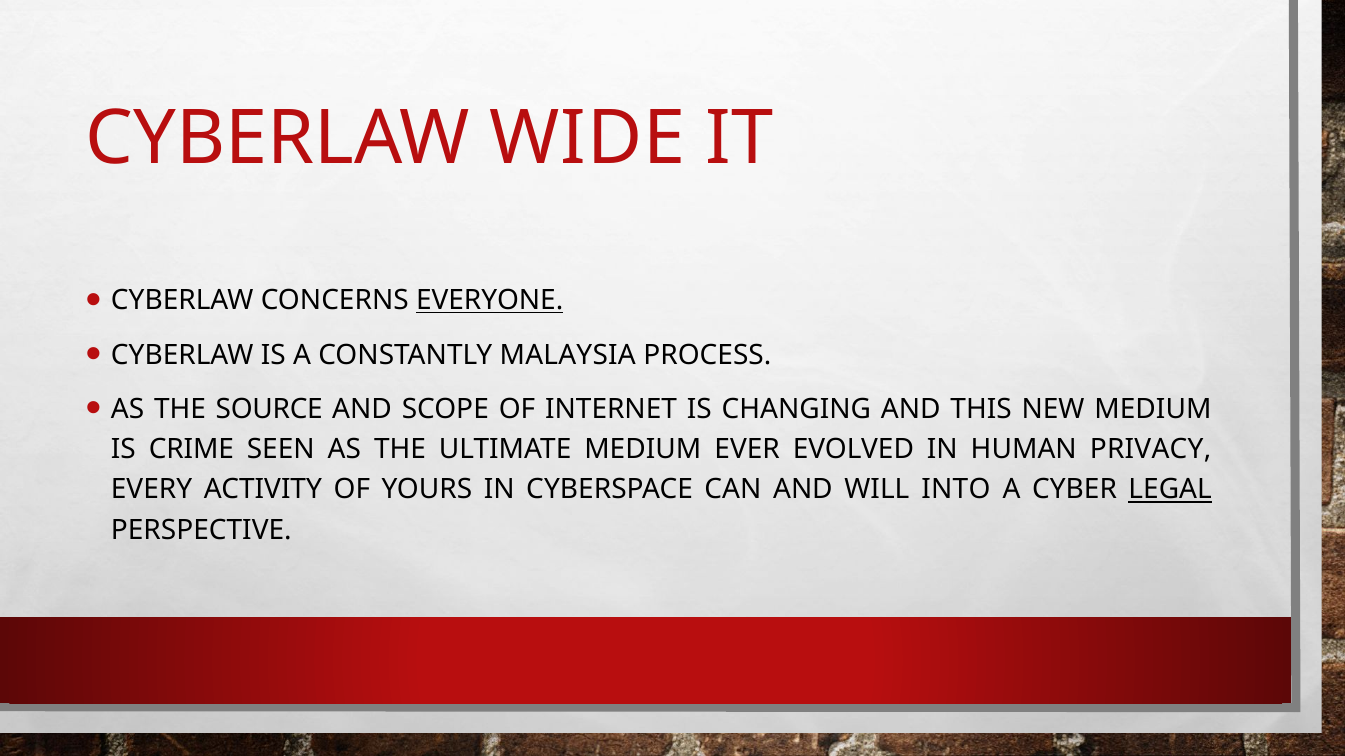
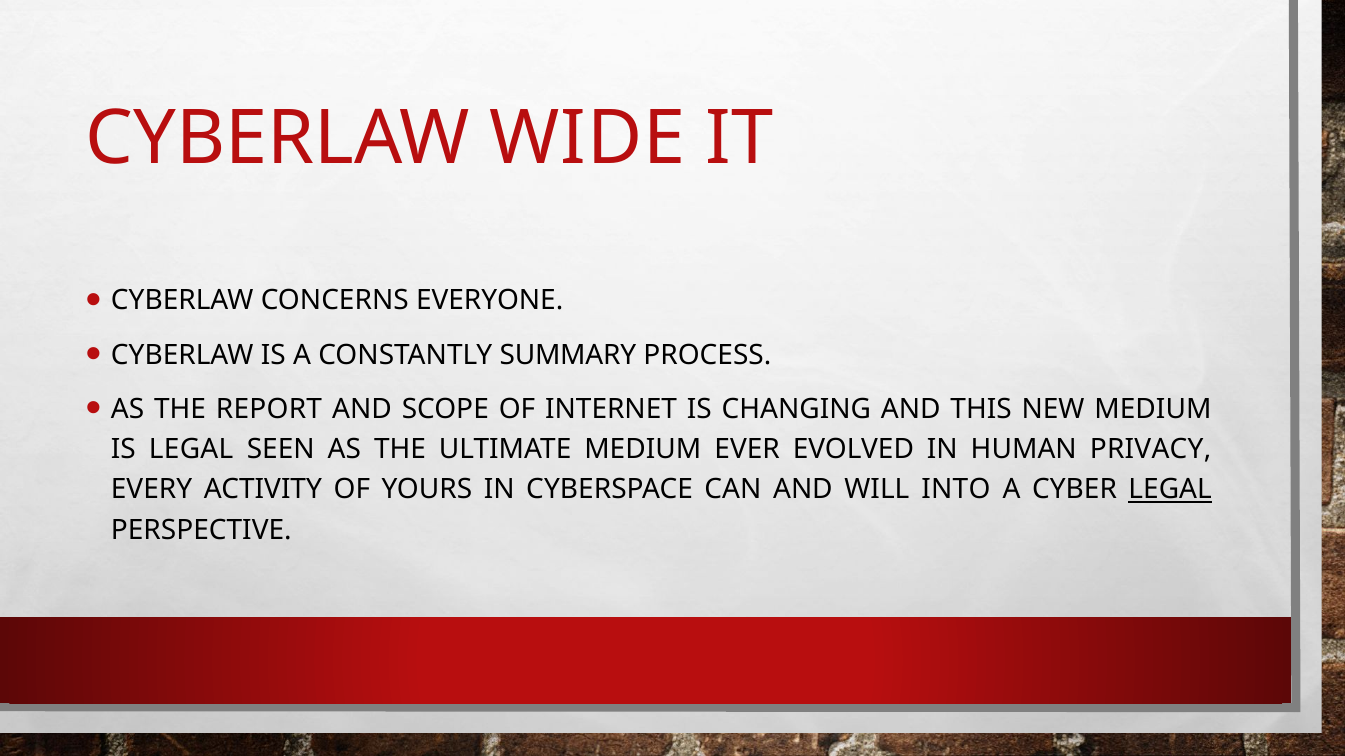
EVERYONE underline: present -> none (490, 301)
MALAYSIA: MALAYSIA -> SUMMARY (568, 355)
SOURCE: SOURCE -> REPORT (269, 409)
IS CRIME: CRIME -> LEGAL (191, 450)
